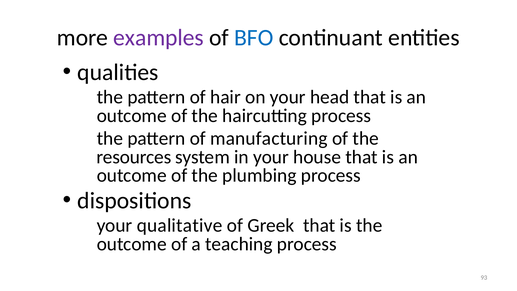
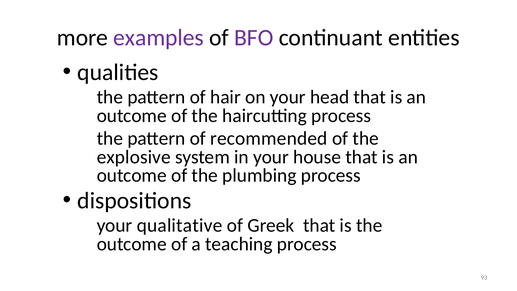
BFO colour: blue -> purple (254, 38)
manufacturing: manufacturing -> recommended (269, 138)
resources: resources -> explosive (134, 157)
